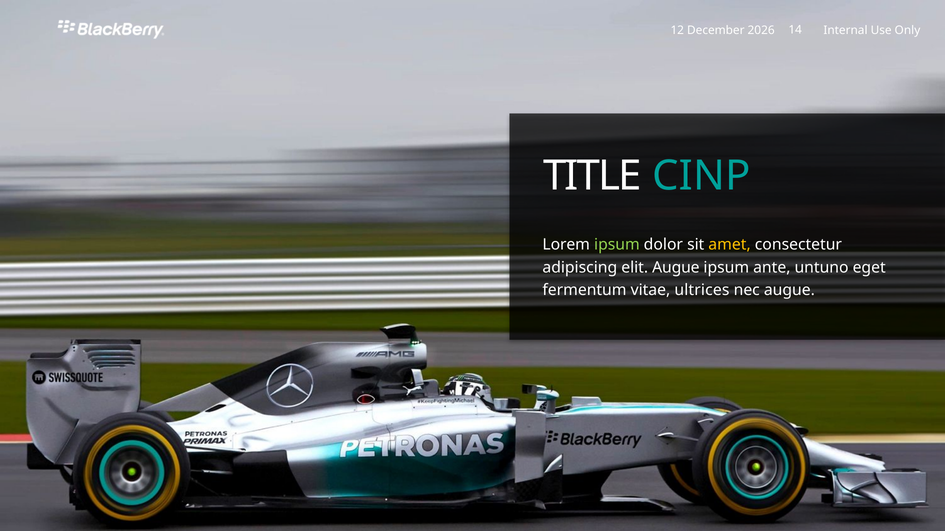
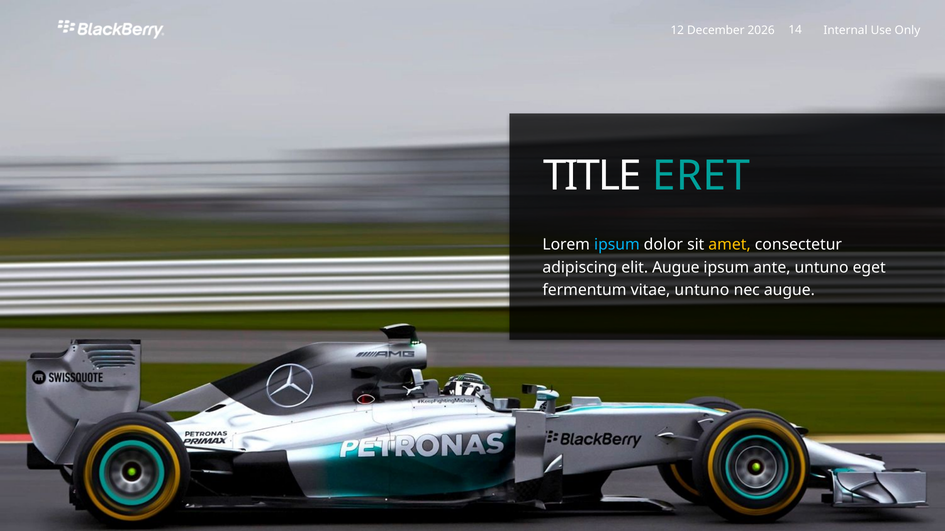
CINP: CINP -> ERET (701, 176)
ipsum colour: light green -> light blue (617, 245)
vitae ultrices: ultrices -> untuno (702, 290)
